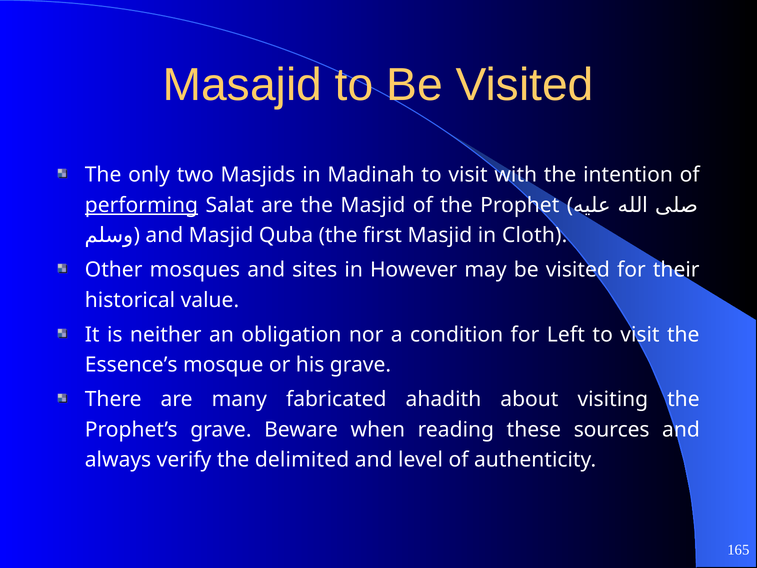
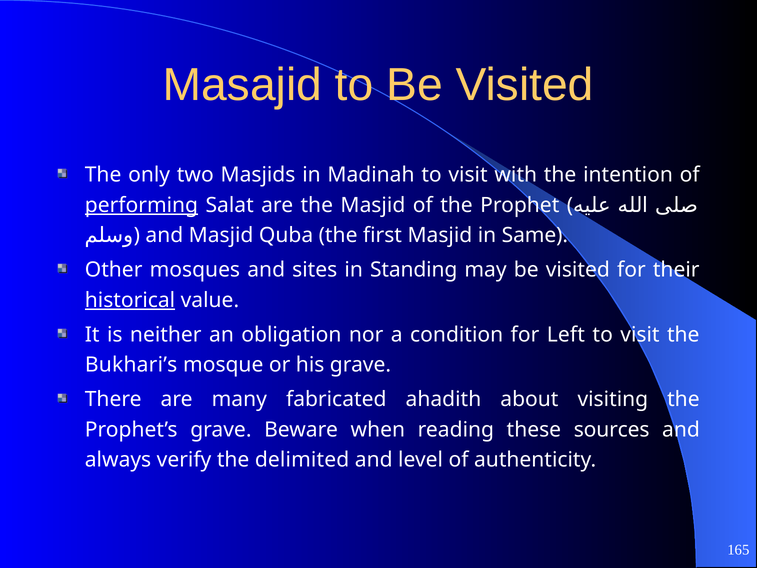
Cloth: Cloth -> Same (535, 235)
However: However -> Standing (414, 270)
historical underline: none -> present (130, 300)
Essence’s: Essence’s -> Bukhari’s (131, 365)
